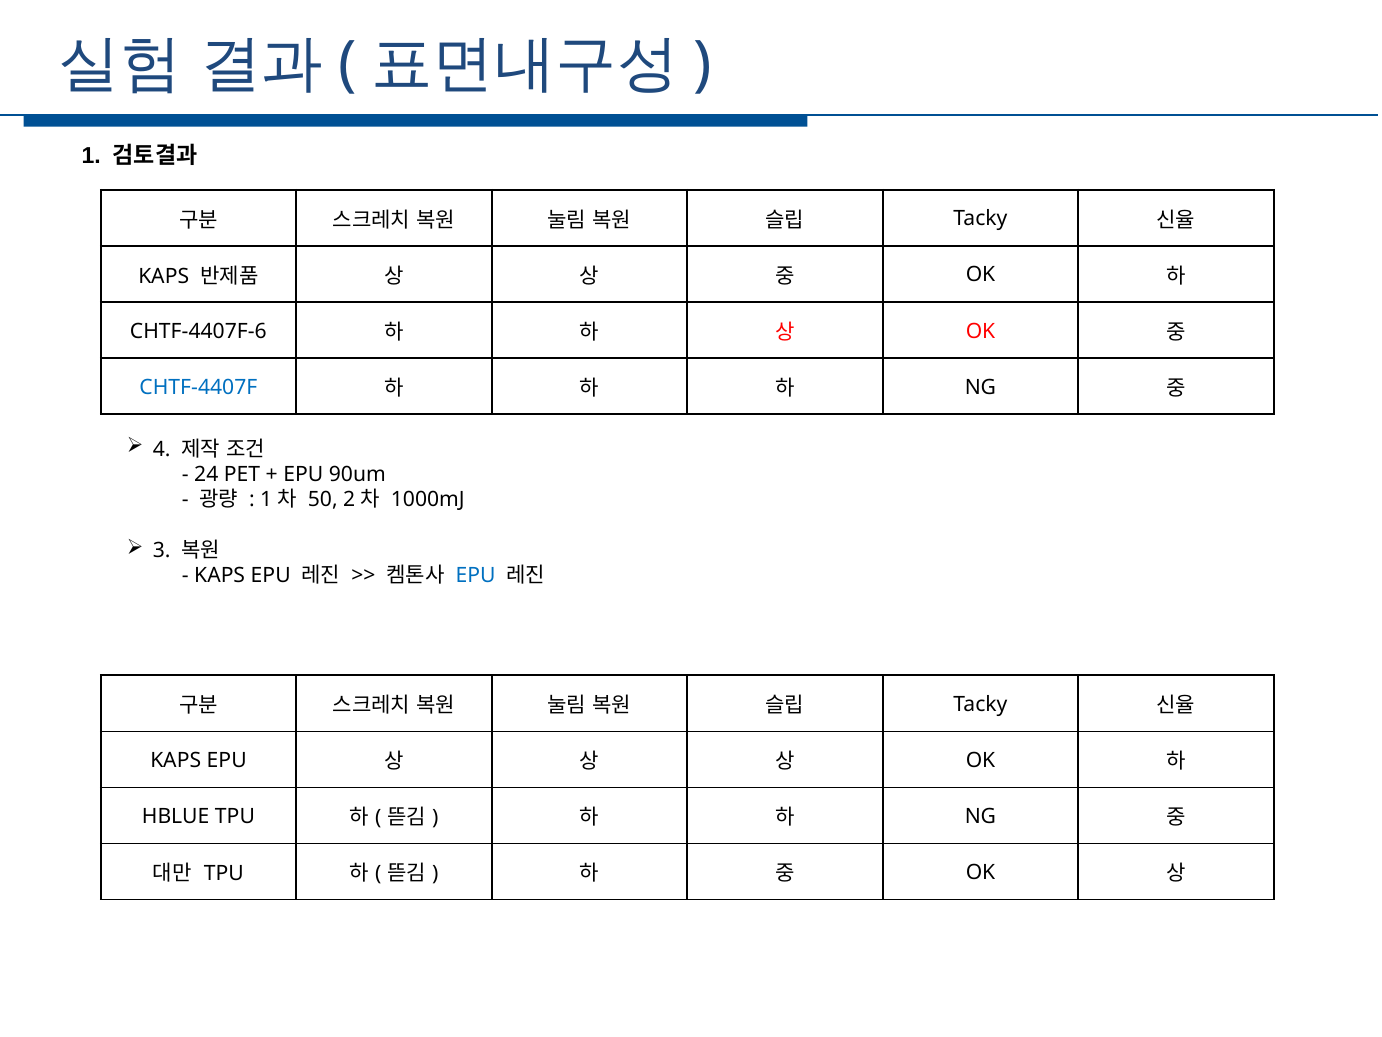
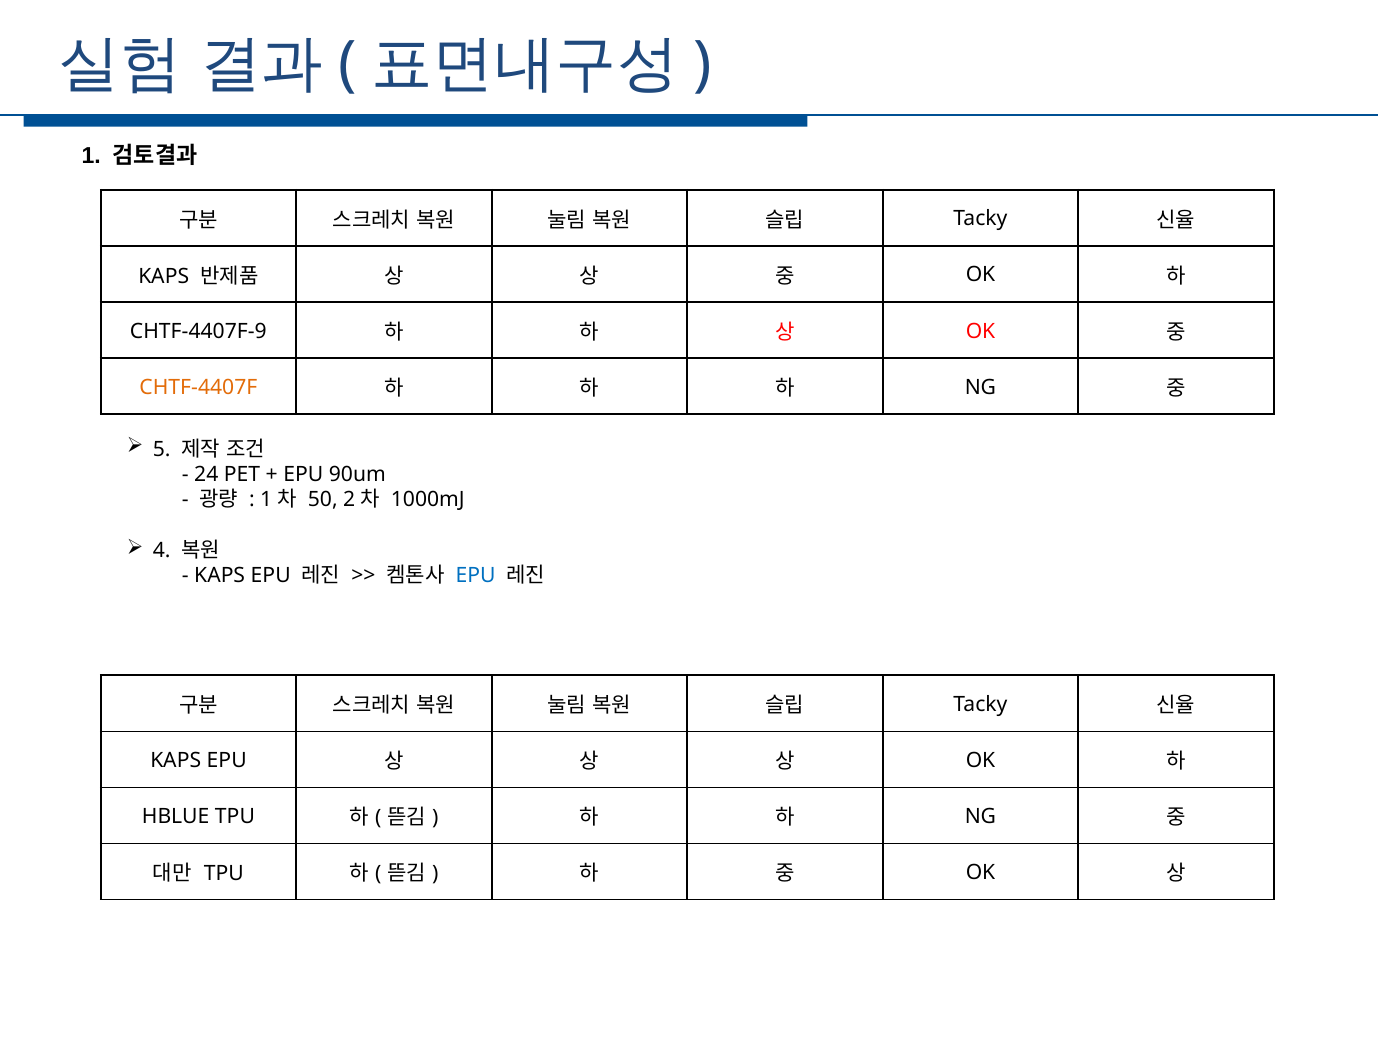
CHTF-4407F-6: CHTF-4407F-6 -> CHTF-4407F-9 (198, 331)
CHTF-4407F colour: blue -> orange (198, 387)
4: 4 -> 5 (162, 449)
3: 3 -> 4 (162, 550)
